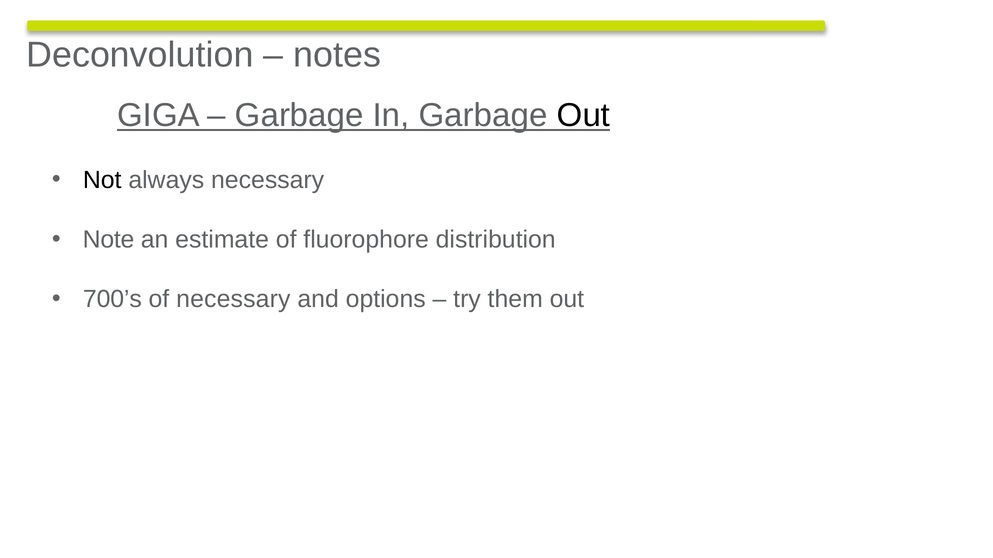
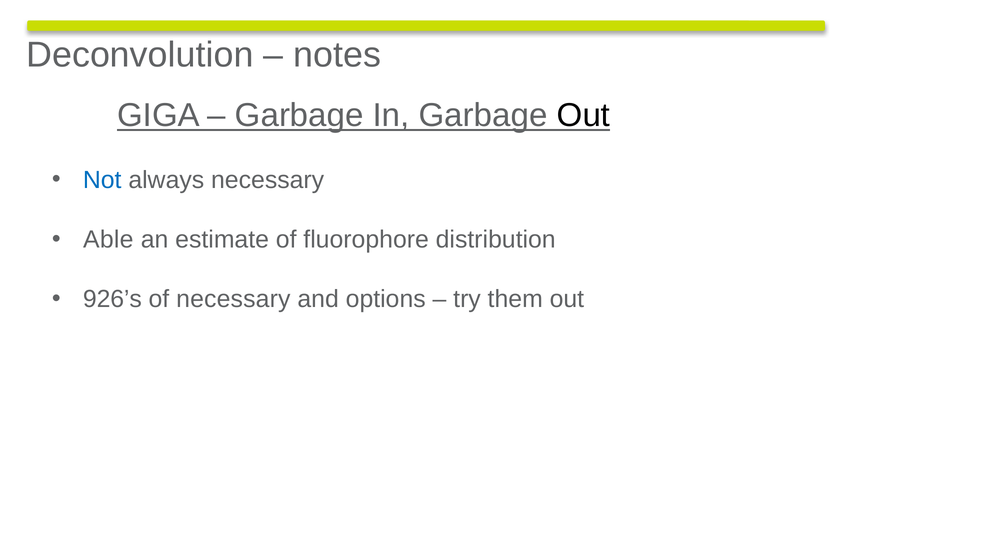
Not colour: black -> blue (102, 180)
Note: Note -> Able (108, 240)
700’s: 700’s -> 926’s (112, 299)
